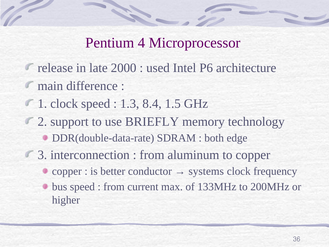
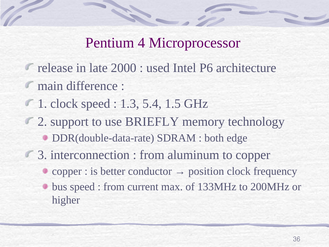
8.4: 8.4 -> 5.4 (152, 104)
systems: systems -> position (206, 171)
